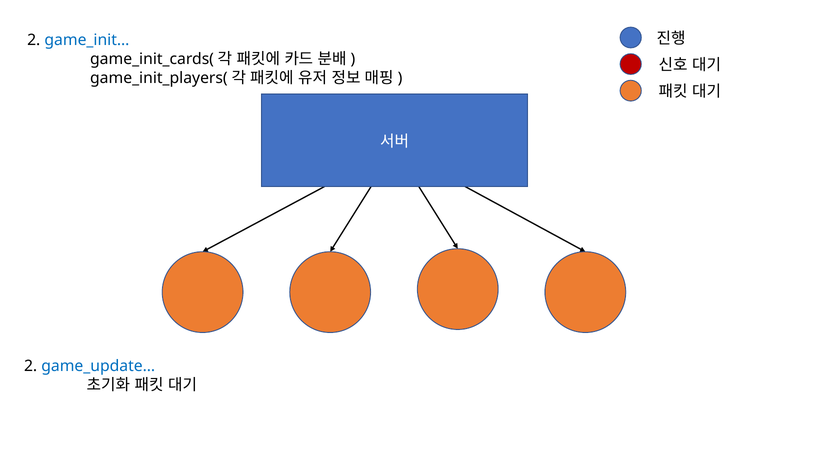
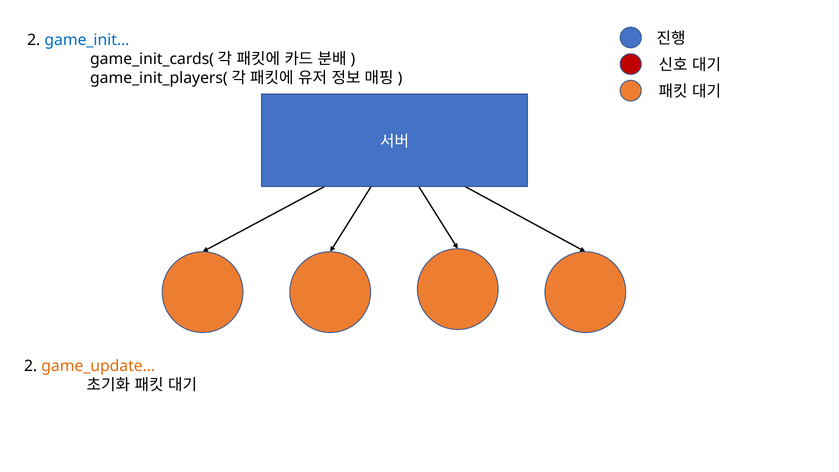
game_update… colour: blue -> orange (98, 366)
